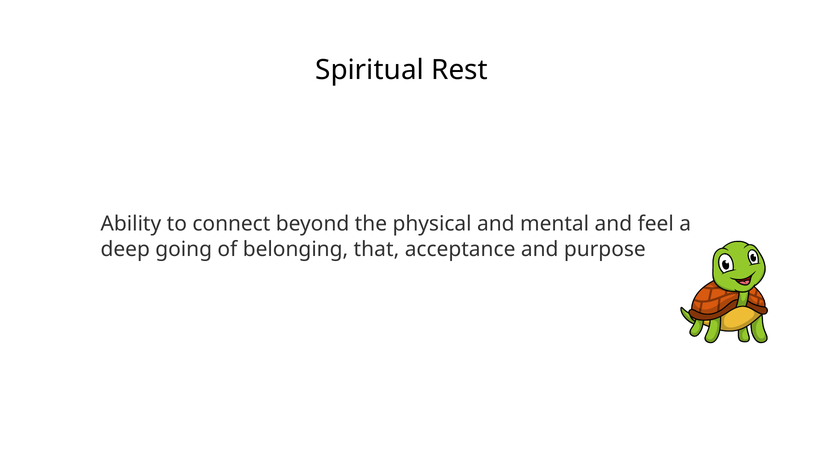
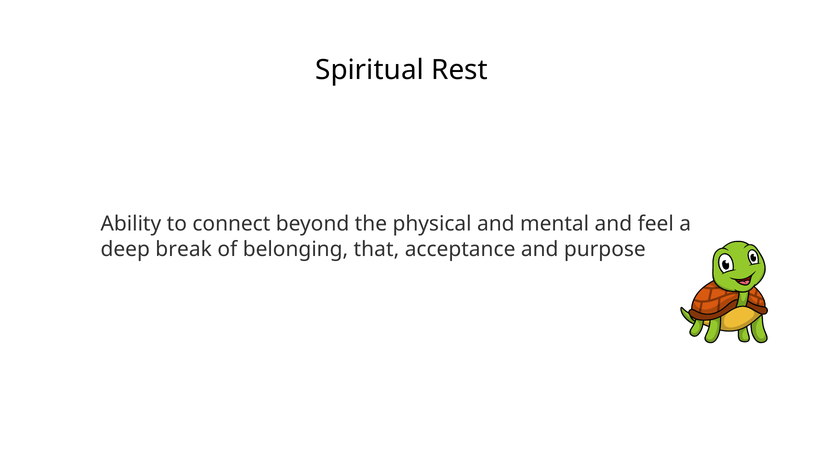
going: going -> break (184, 249)
